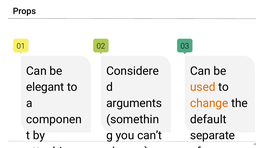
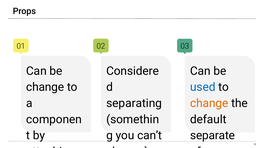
elegant: elegant -> change (45, 87)
used colour: orange -> blue (203, 87)
arguments: arguments -> separating (134, 104)
